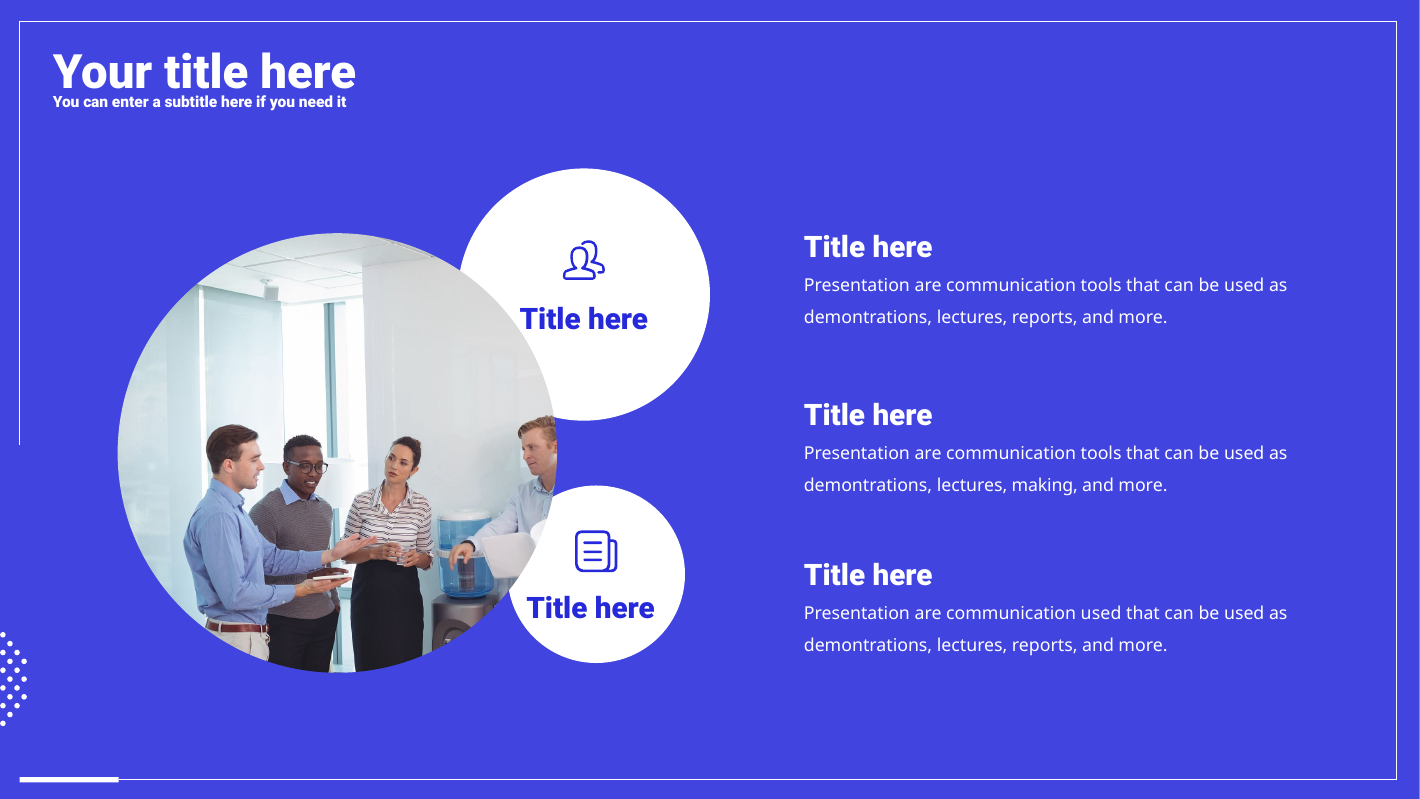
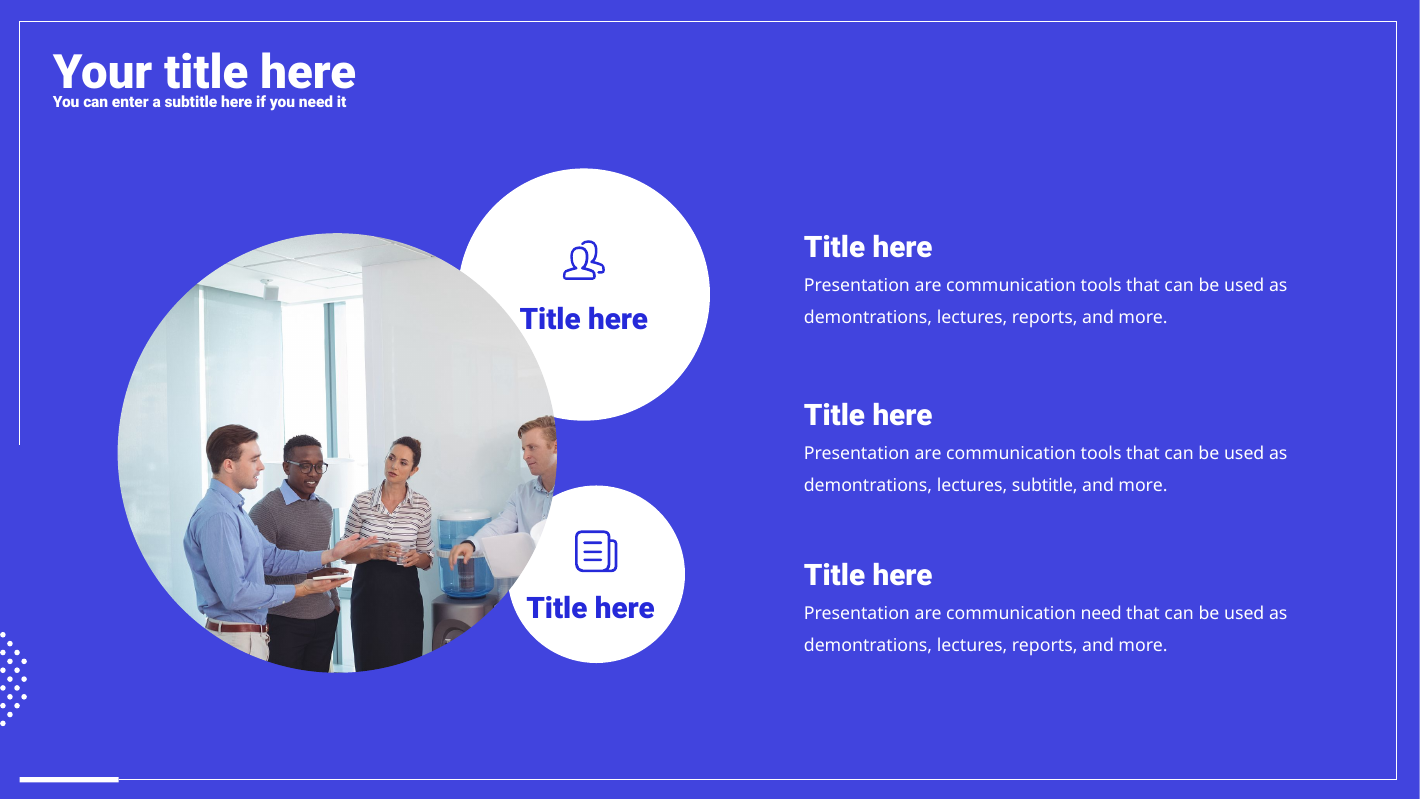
lectures making: making -> subtitle (1045, 485)
communication used: used -> need (1101, 614)
